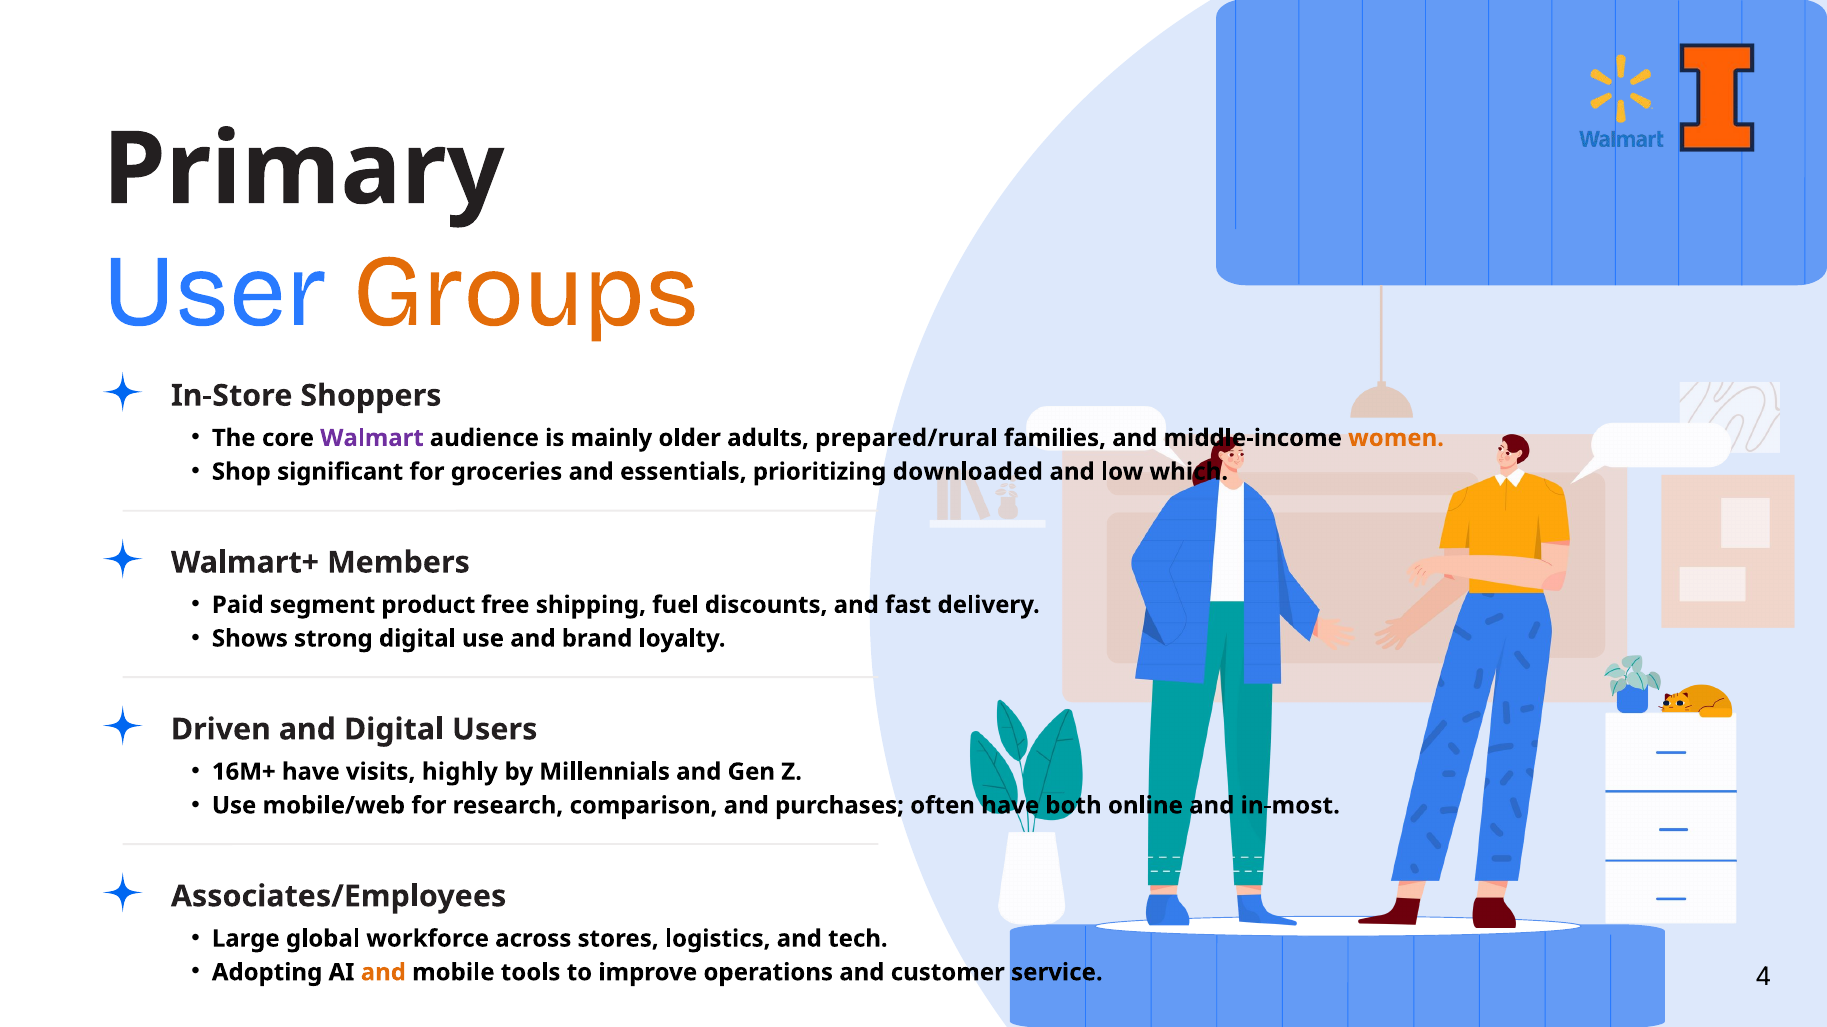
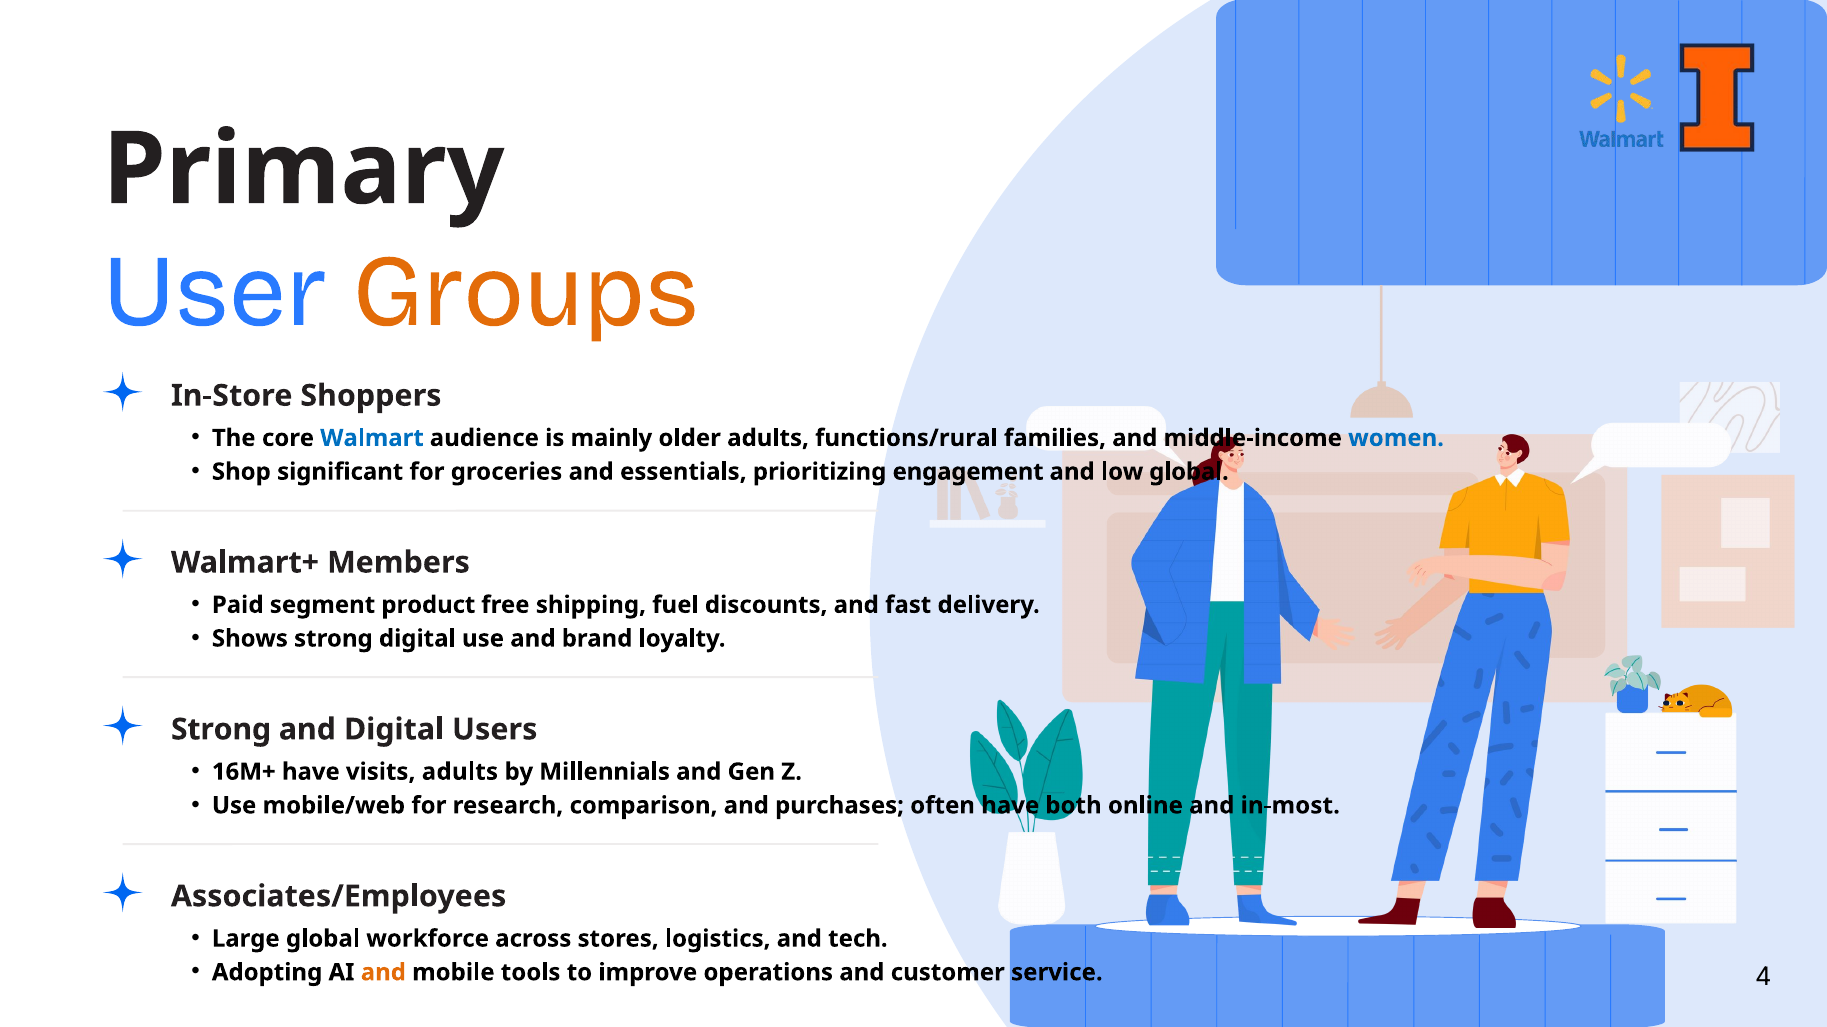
Walmart colour: purple -> blue (372, 438)
prepared/rural: prepared/rural -> functions/rural (906, 438)
women colour: orange -> blue (1396, 438)
downloaded: downloaded -> engagement (968, 472)
low which: which -> global (1189, 472)
Driven: Driven -> Strong (221, 730)
visits highly: highly -> adults (460, 772)
